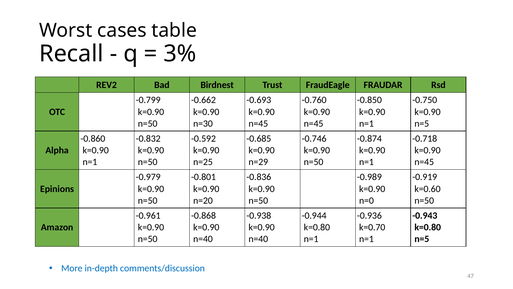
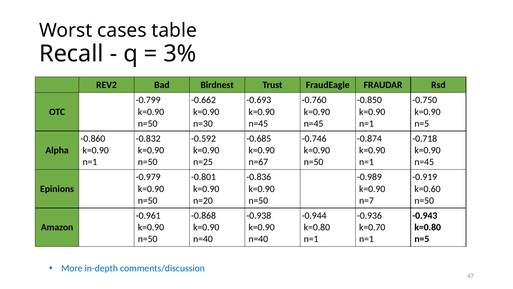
n=29: n=29 -> n=67 (258, 162)
n=0: n=0 -> n=7 (366, 200)
